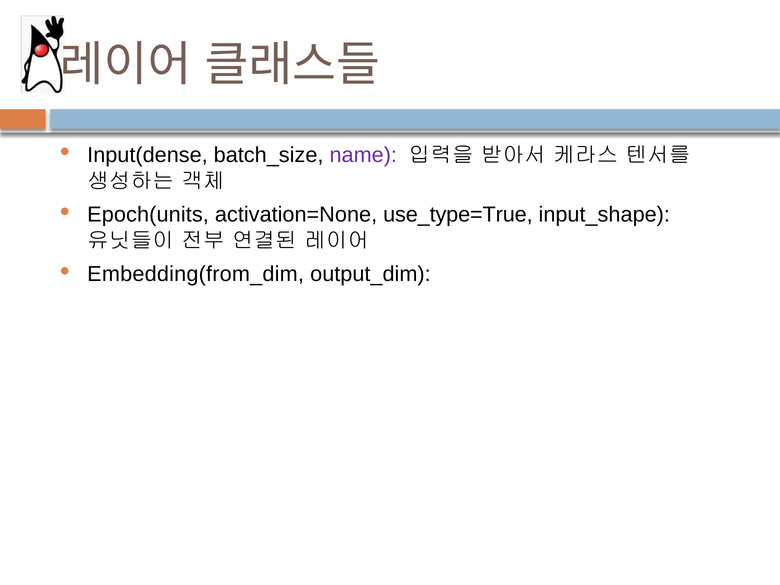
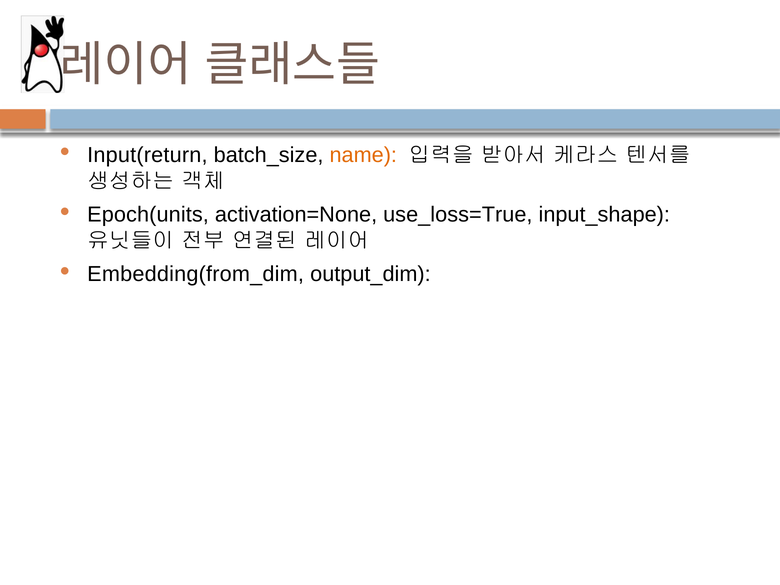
Input(dense: Input(dense -> Input(return (147, 155)
name colour: purple -> orange (363, 155)
use_type=True: use_type=True -> use_loss=True (458, 214)
